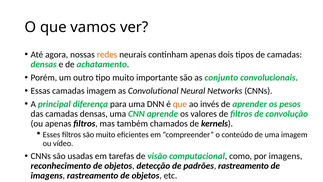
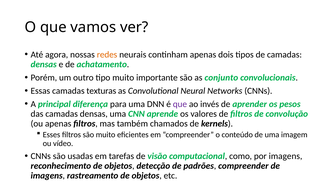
camadas imagem: imagem -> texturas (101, 91)
que colour: orange -> purple (180, 104)
padrões rastreamento: rastreamento -> compreender (243, 166)
